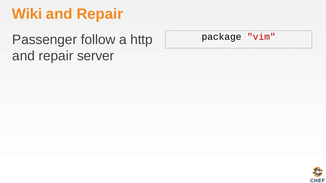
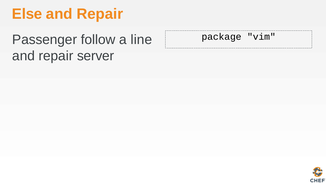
Wiki: Wiki -> Else (27, 14)
http: http -> line (141, 40)
vim colour: red -> black (261, 37)
